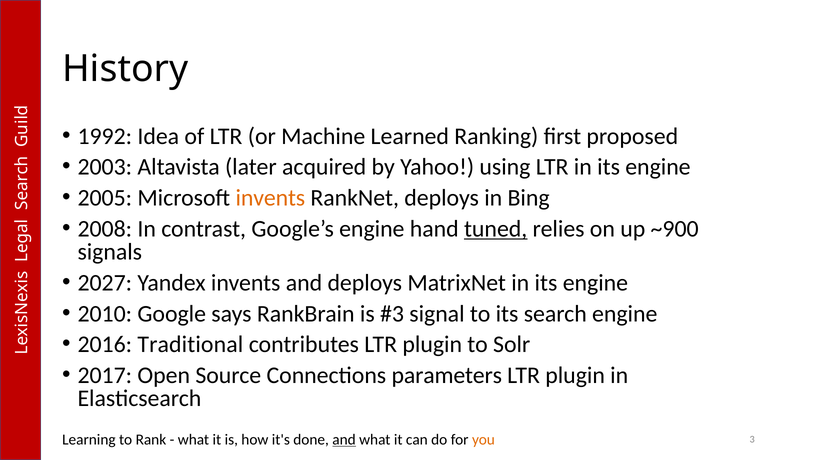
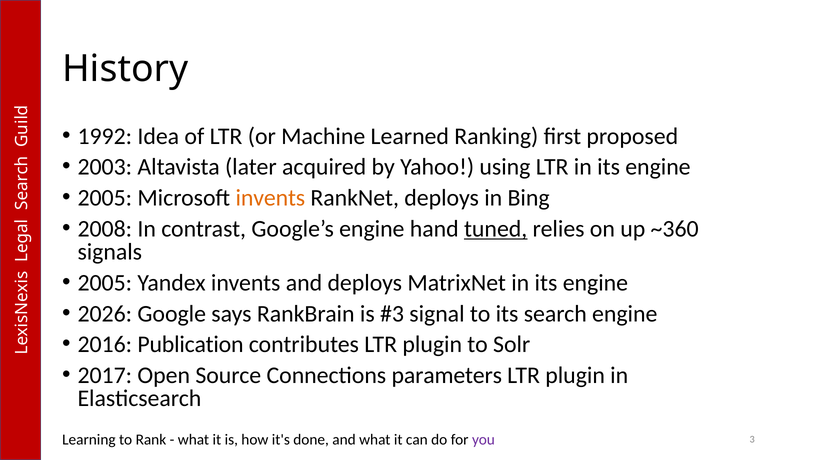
~900: ~900 -> ~360 (675, 229)
2027: 2027 -> 2005 (105, 283)
2010: 2010 -> 2026 (105, 313)
Traditional: Traditional -> Publication (191, 344)
and underline: present -> none (344, 439)
you colour: orange -> purple (483, 439)
